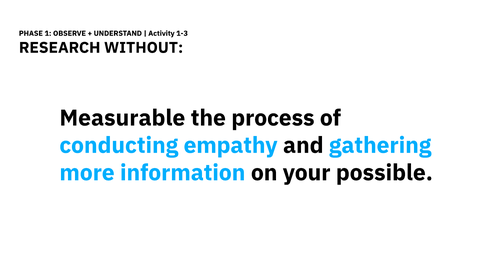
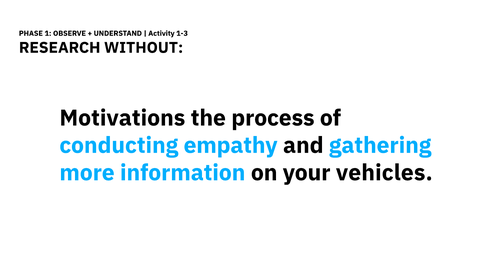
Measurable: Measurable -> Motivations (122, 118)
possible: possible -> vehicles (384, 173)
